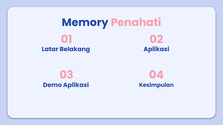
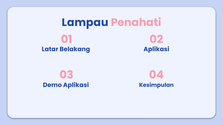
Memory: Memory -> Lampau (85, 23)
